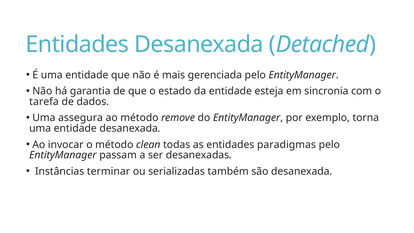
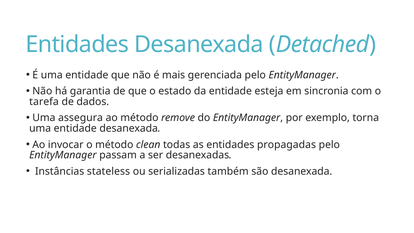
paradigmas: paradigmas -> propagadas (286, 145)
terminar: terminar -> stateless (108, 171)
